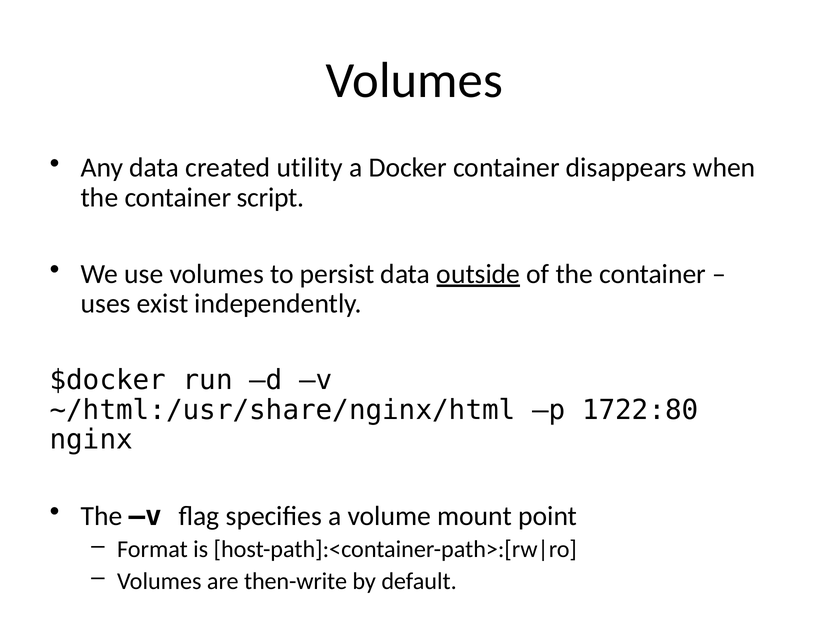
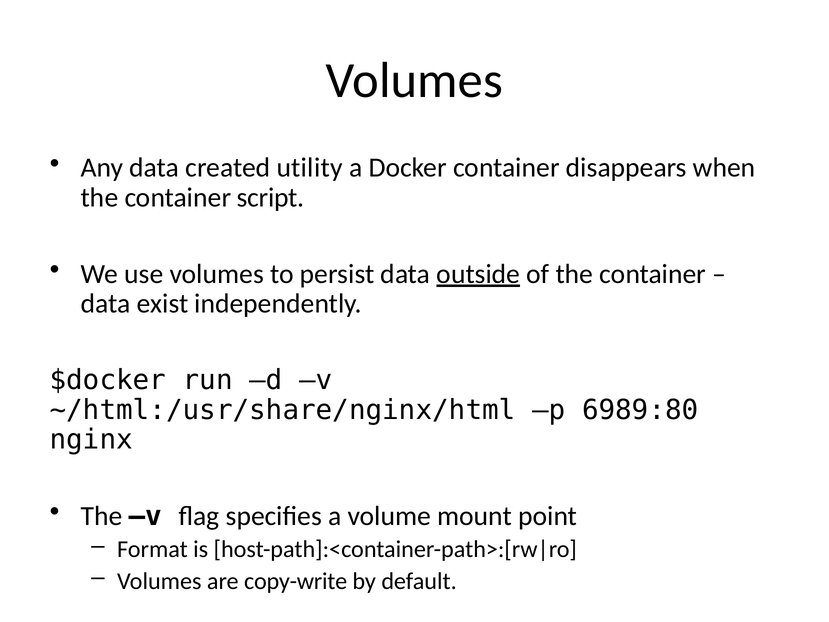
uses: uses -> data (106, 304)
1722:80: 1722:80 -> 6989:80 (640, 410)
then-write: then-write -> copy-write (296, 581)
